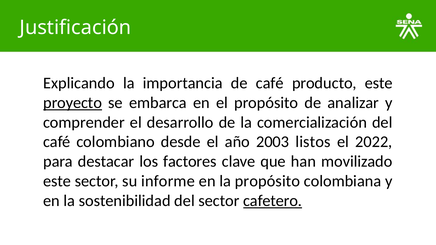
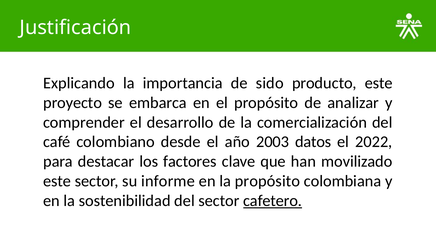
de café: café -> sido (270, 83)
proyecto underline: present -> none (73, 103)
listos: listos -> datos (313, 142)
